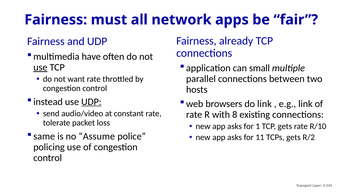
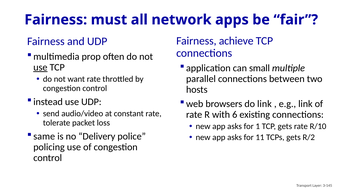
already: already -> achieve (236, 41)
have: have -> prop (91, 57)
UDP underline: present -> none (91, 102)
8: 8 -> 6 (235, 115)
Assume: Assume -> Delivery (97, 136)
